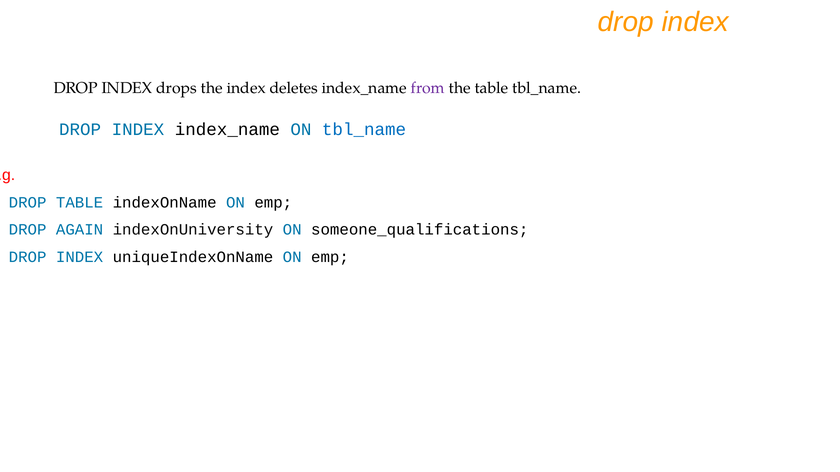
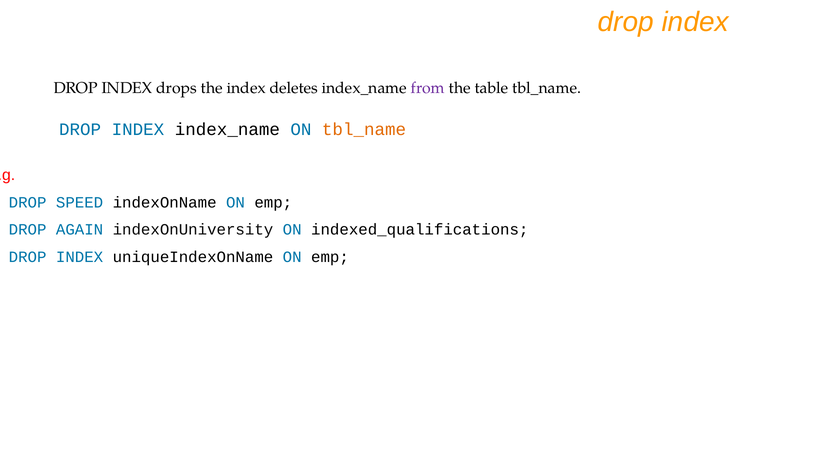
tbl_name colour: blue -> orange (364, 130)
DROP TABLE: TABLE -> SPEED (80, 203)
someone_qualifications: someone_qualifications -> indexed_qualifications (420, 230)
